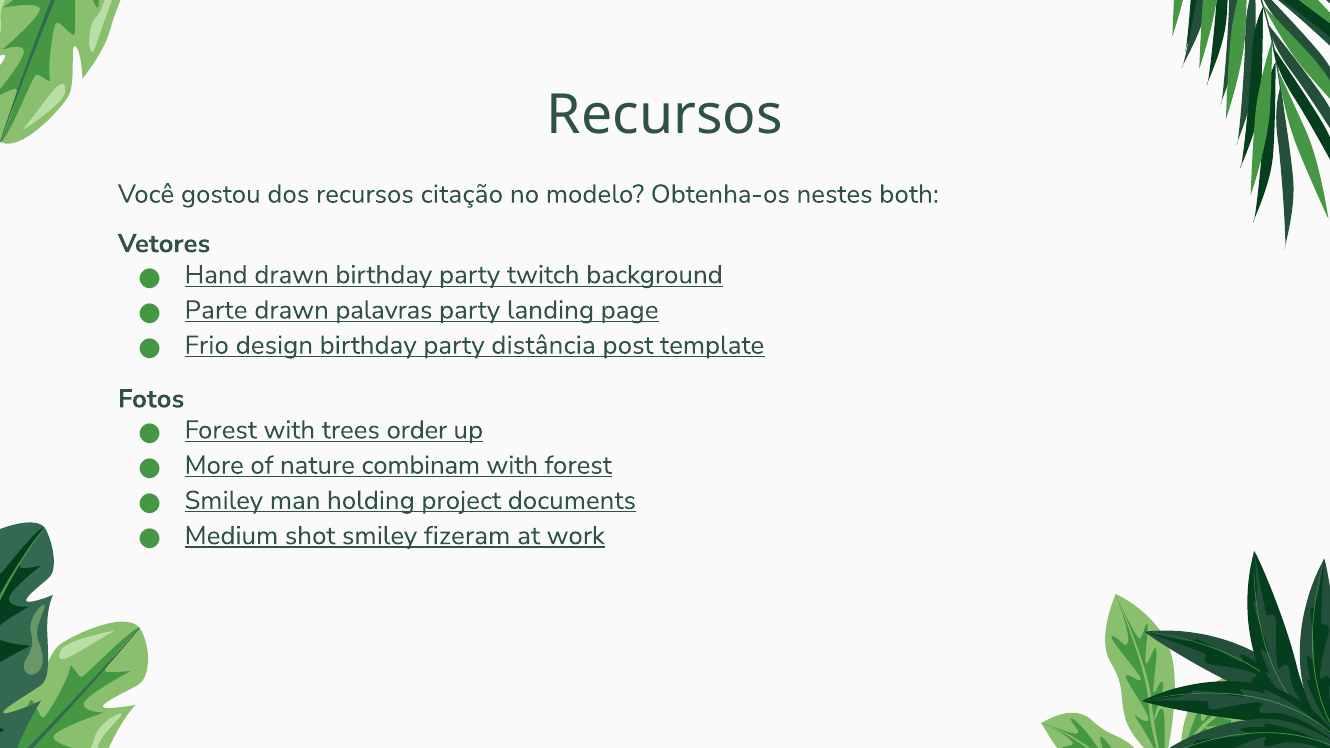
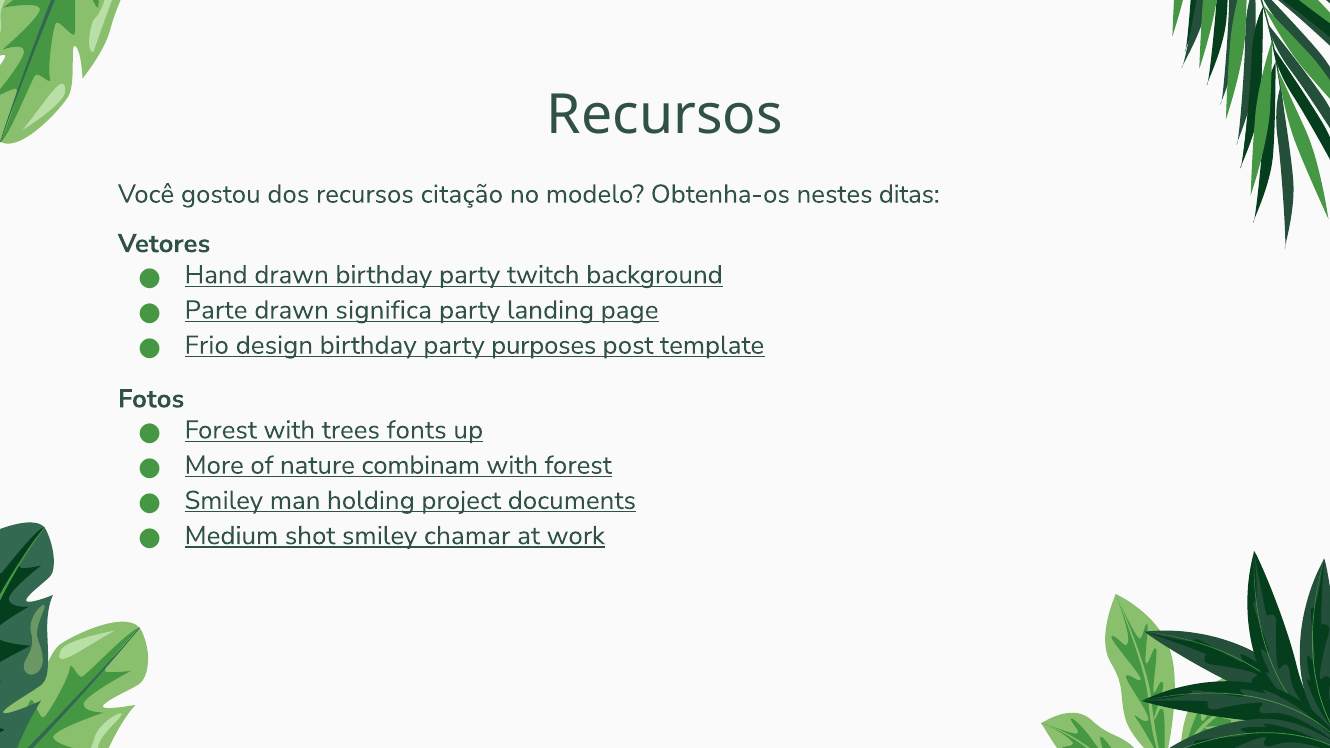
both: both -> ditas (909, 194)
palavras: palavras -> significa (384, 310)
distância: distância -> purposes (544, 345)
order: order -> fonts (417, 430)
fizeram: fizeram -> chamar (467, 536)
